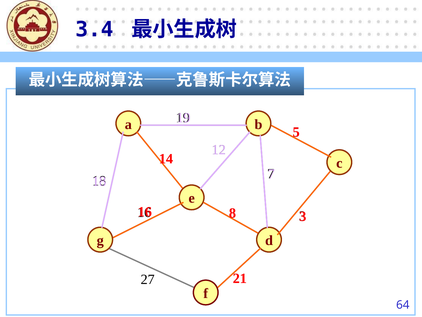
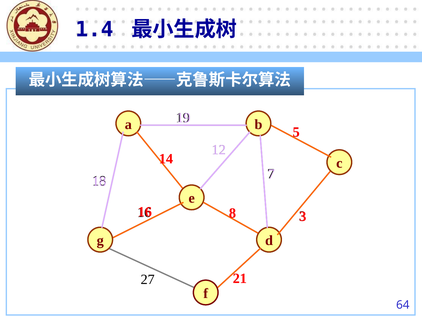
3.4: 3.4 -> 1.4 (95, 30)
